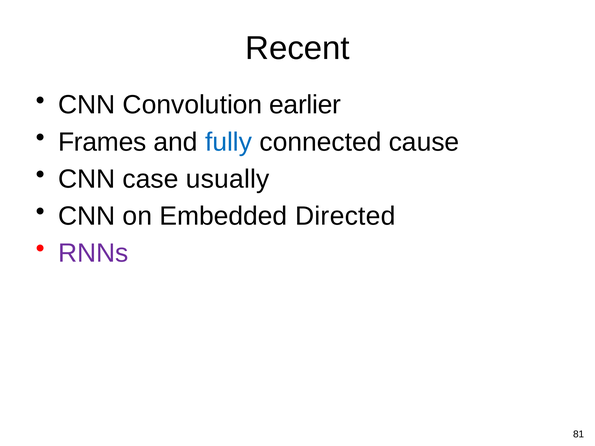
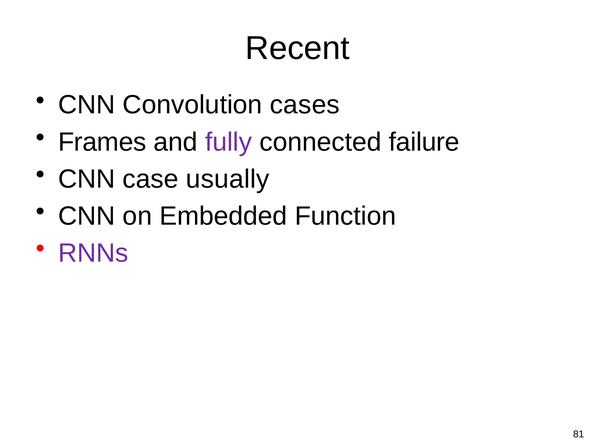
earlier: earlier -> cases (305, 105)
fully colour: blue -> purple (229, 142)
cause: cause -> failure (424, 142)
Directed: Directed -> Function (345, 216)
